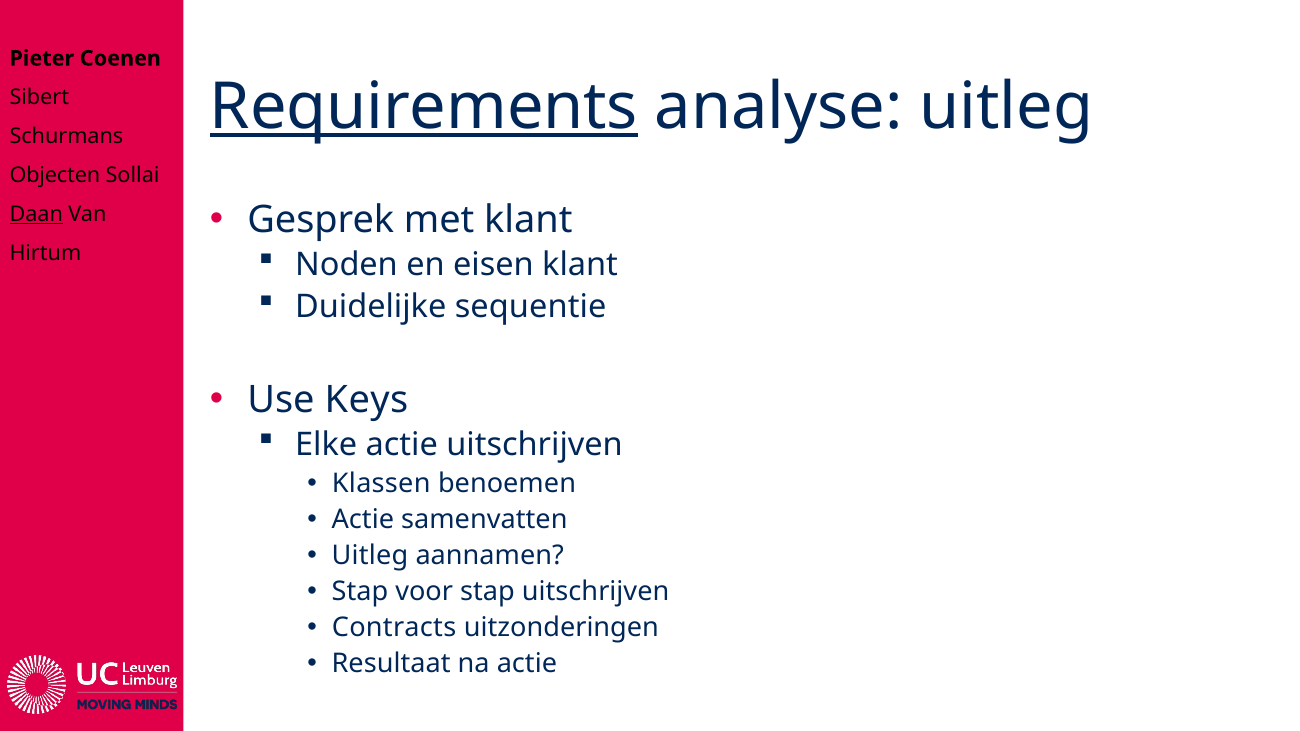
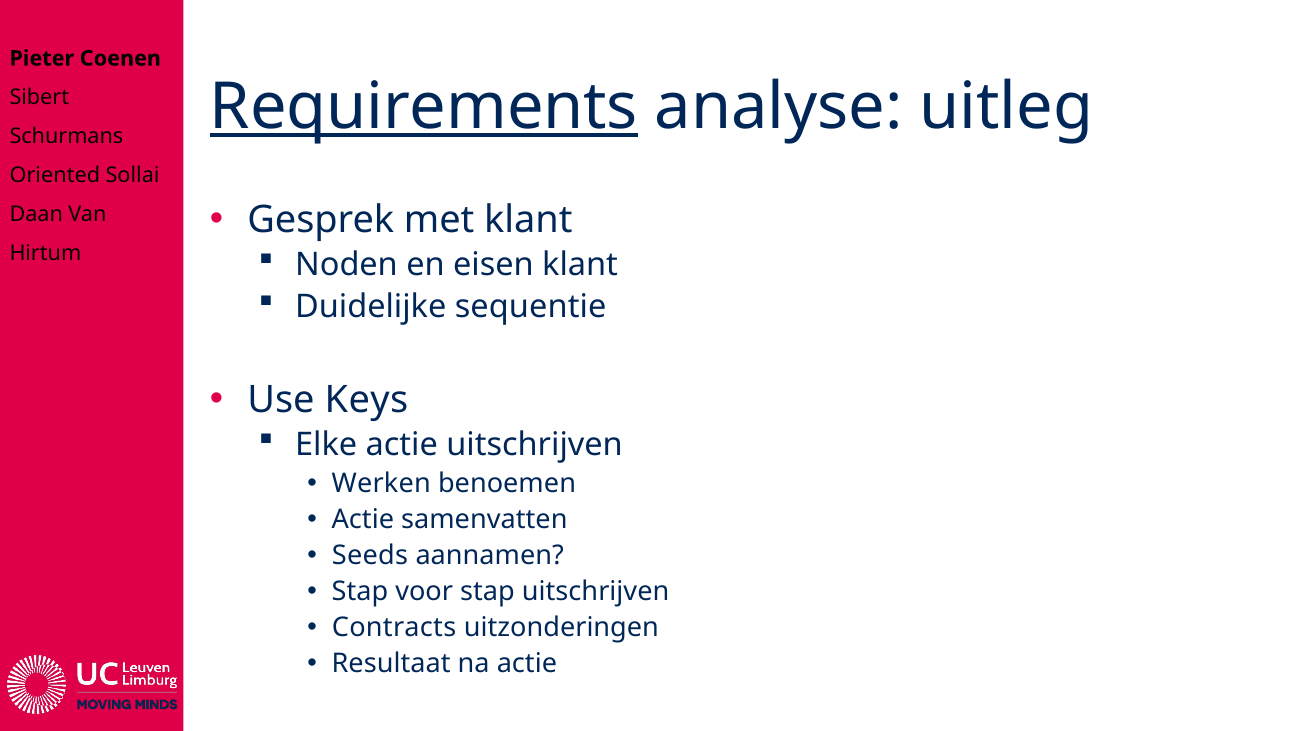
Objecten: Objecten -> Oriented (55, 175)
Daan underline: present -> none (36, 214)
Klassen: Klassen -> Werken (381, 484)
Uitleg: Uitleg -> Seeds (370, 556)
